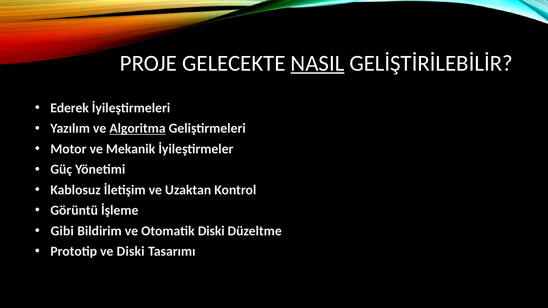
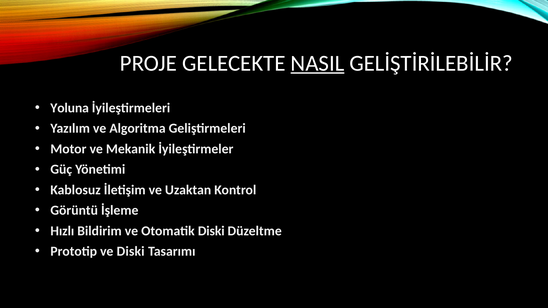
Ederek: Ederek -> Yoluna (70, 108)
Algoritma underline: present -> none (137, 129)
Gibi: Gibi -> Hızlı (62, 231)
